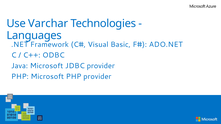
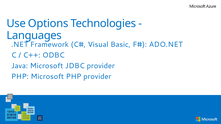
Varchar: Varchar -> Options (48, 24)
